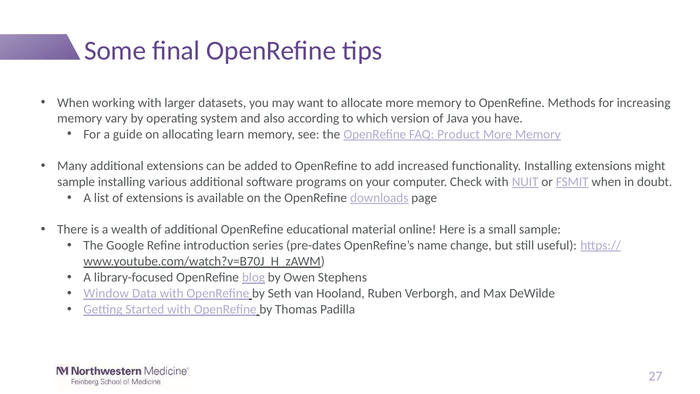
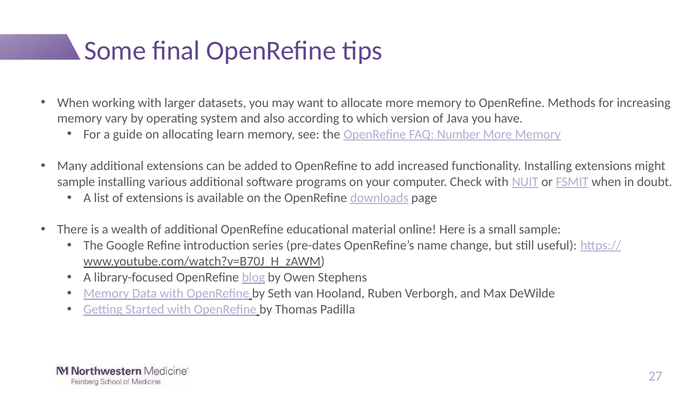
Product: Product -> Number (459, 134)
Window: Window -> Memory (106, 293)
